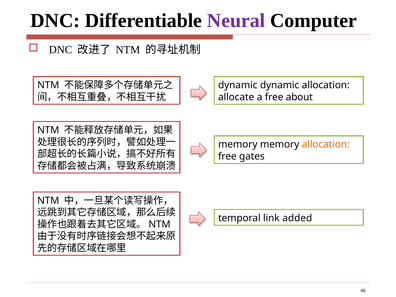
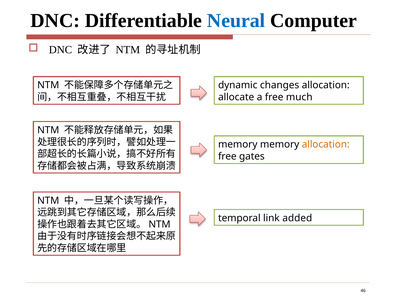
Neural colour: purple -> blue (236, 21)
dynamic dynamic: dynamic -> changes (280, 85)
about: about -> much (299, 97)
